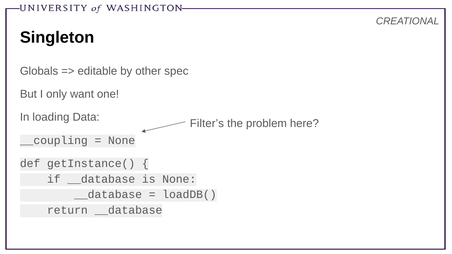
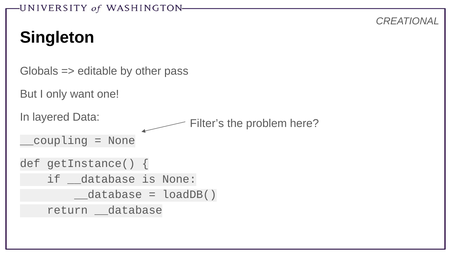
spec: spec -> pass (176, 71)
loading: loading -> layered (51, 117)
